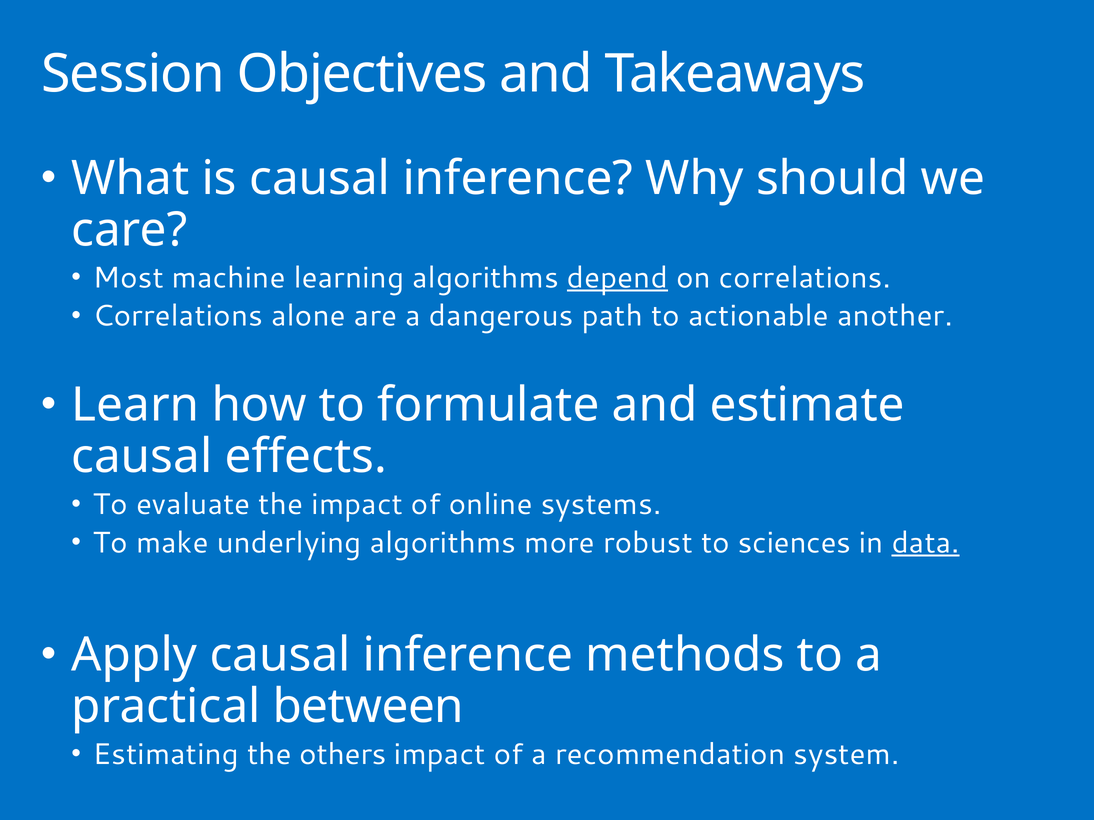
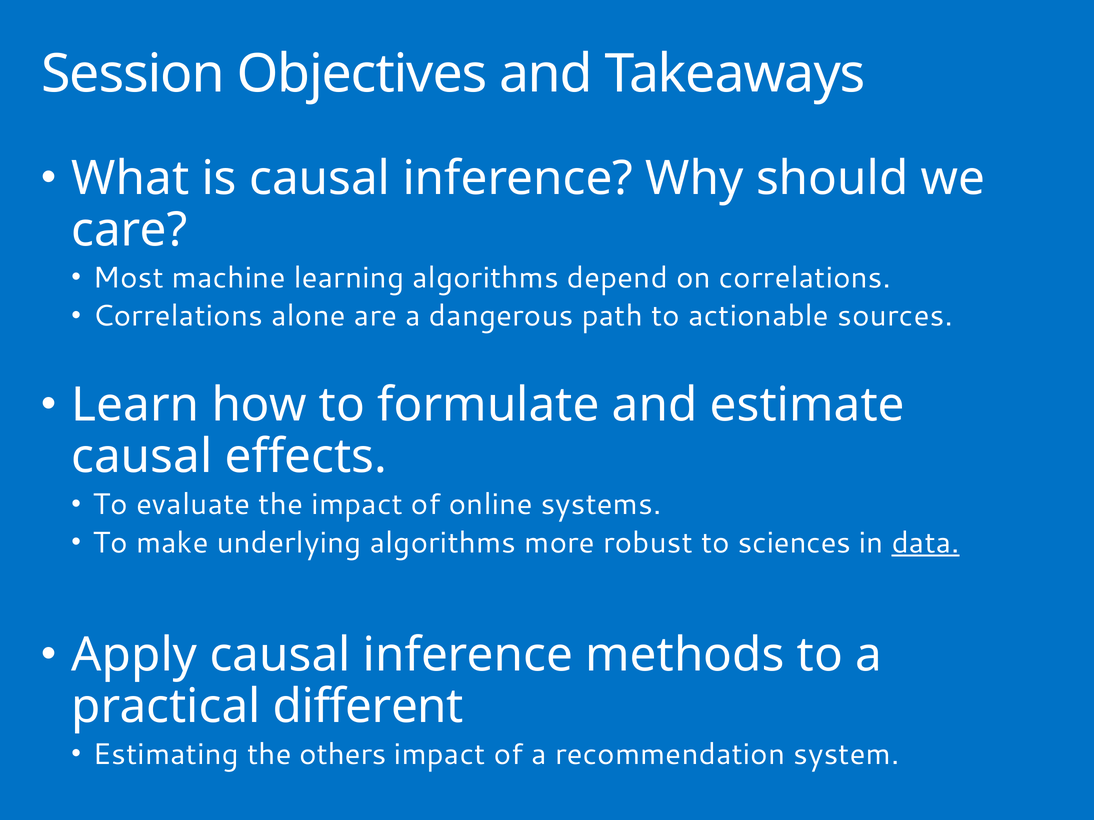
depend underline: present -> none (617, 278)
another: another -> sources (895, 316)
between: between -> different (368, 707)
